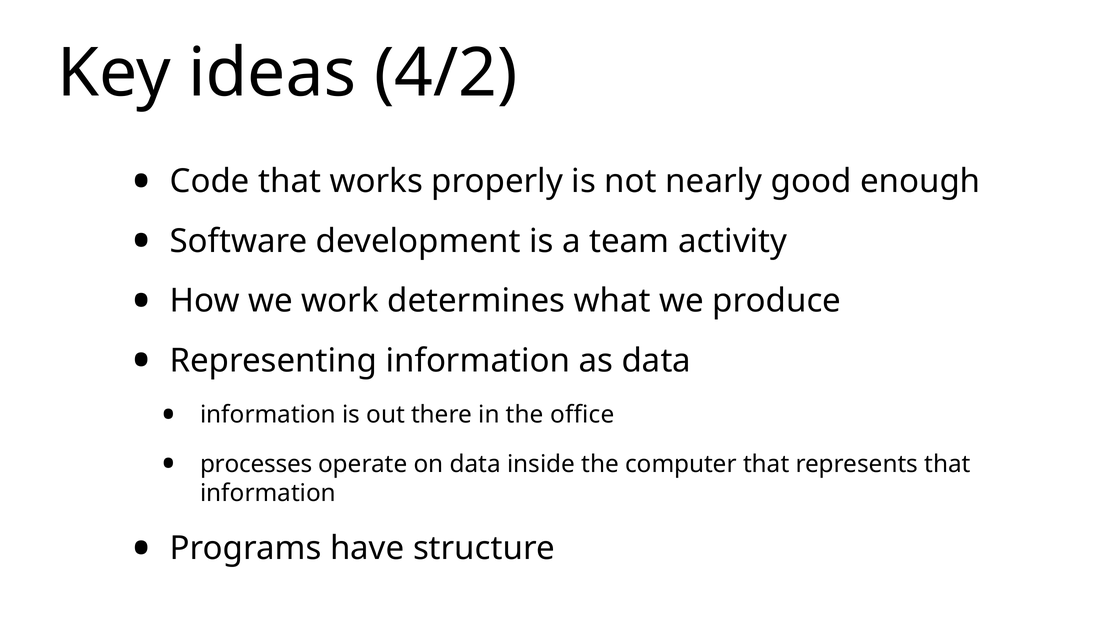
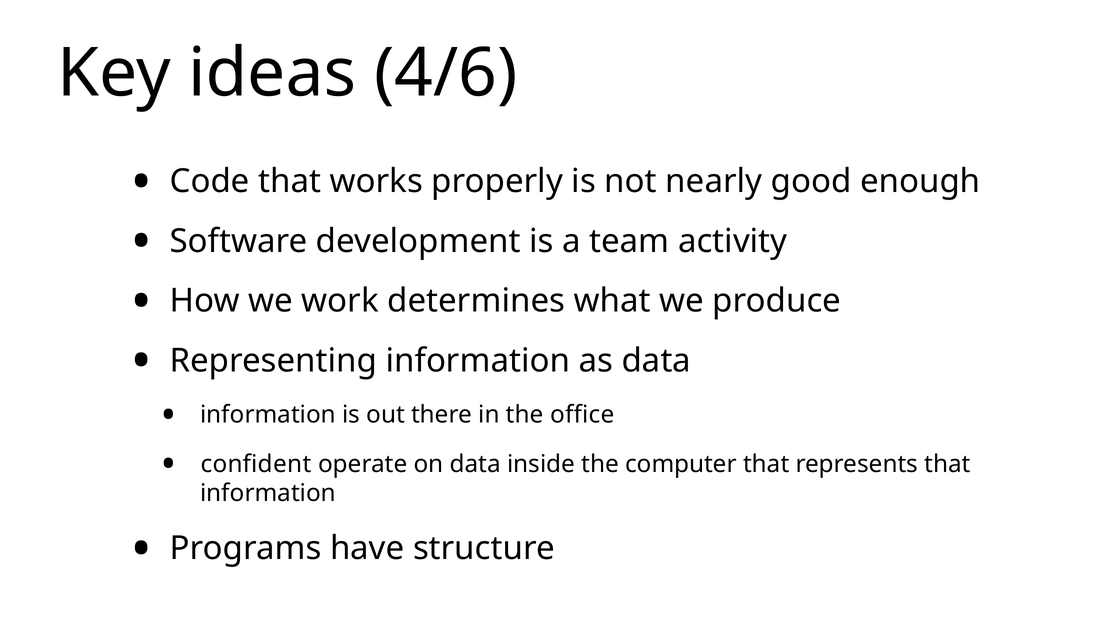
4/2: 4/2 -> 4/6 (446, 73)
processes: processes -> confident (256, 464)
